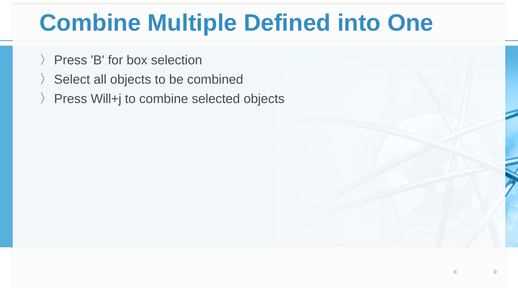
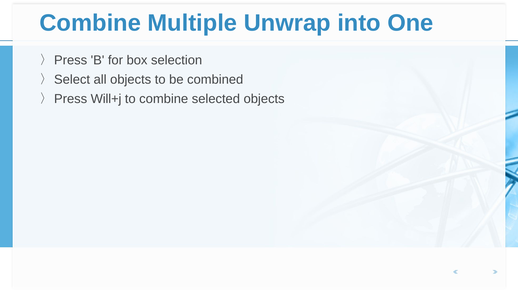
Defined: Defined -> Unwrap (287, 23)
